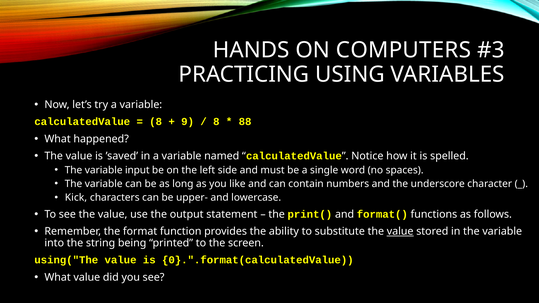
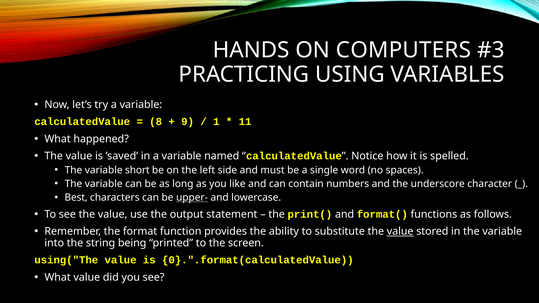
8: 8 -> 1 (216, 122)
88: 88 -> 11 (245, 122)
input: input -> short (137, 170)
Kick: Kick -> Best (76, 198)
upper- underline: none -> present (192, 198)
